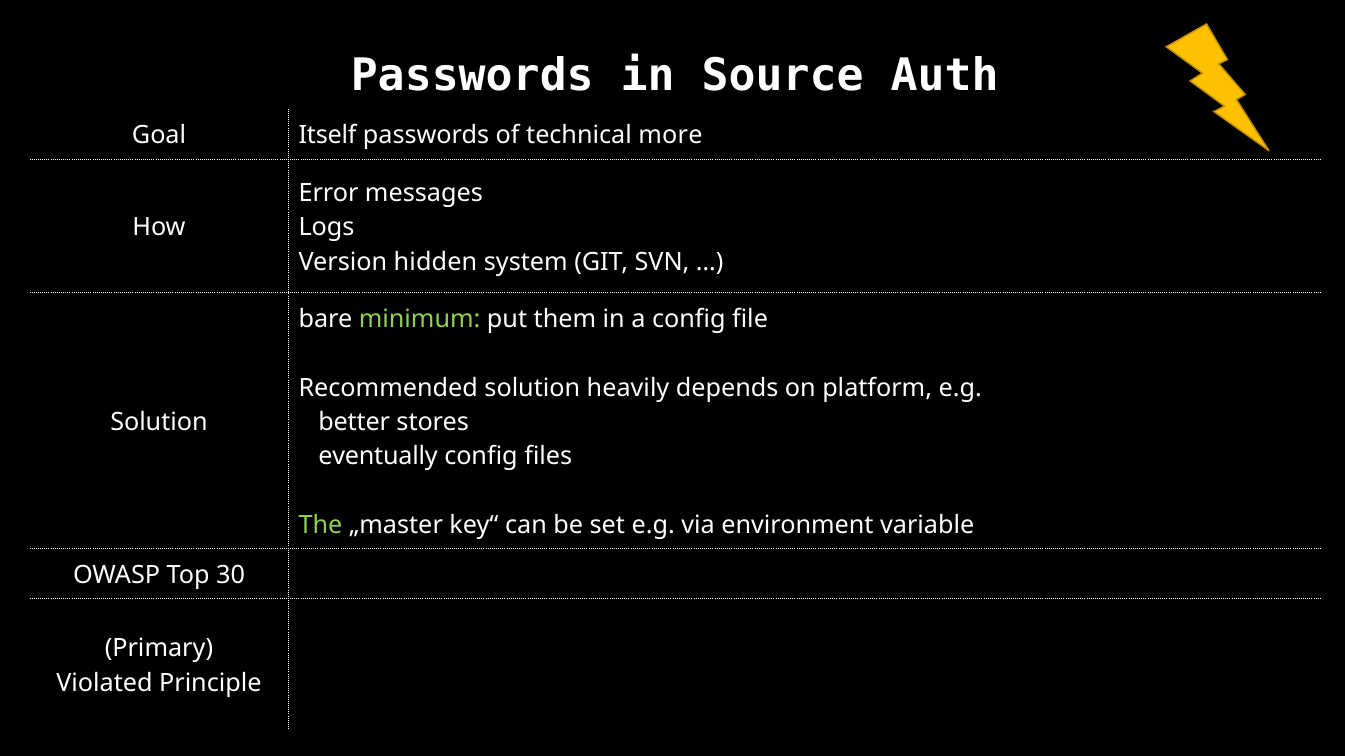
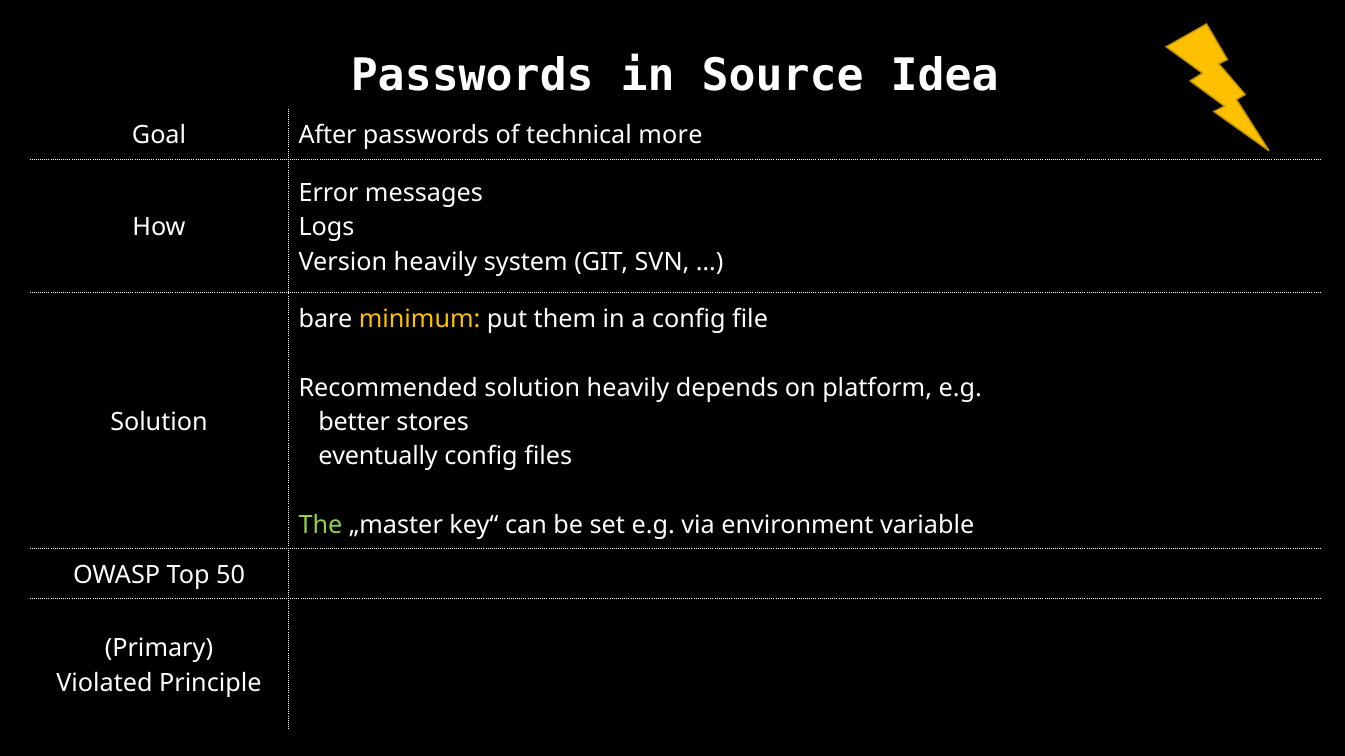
Auth: Auth -> Idea (945, 75)
Itself: Itself -> After (328, 136)
Version hidden: hidden -> heavily (435, 262)
minimum colour: light green -> yellow (420, 319)
30: 30 -> 50 (231, 576)
